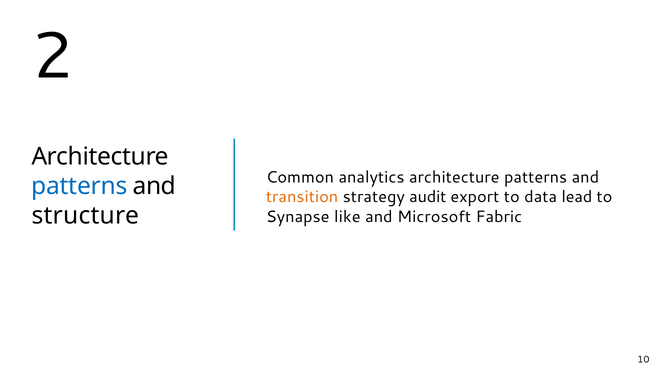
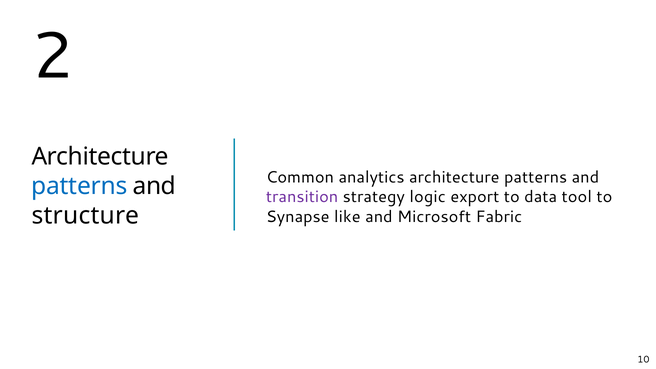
transition colour: orange -> purple (302, 197)
audit: audit -> logic (428, 197)
lead: lead -> tool (577, 197)
